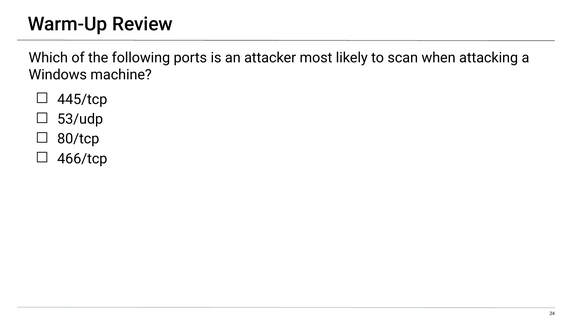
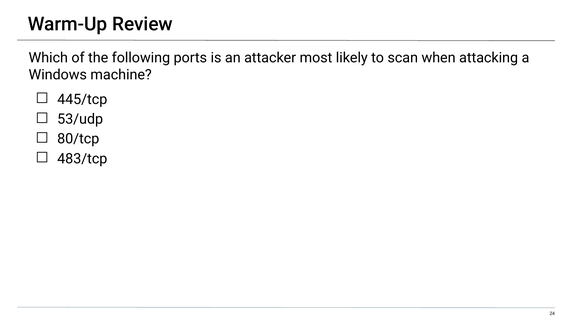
466/tcp: 466/tcp -> 483/tcp (82, 159)
